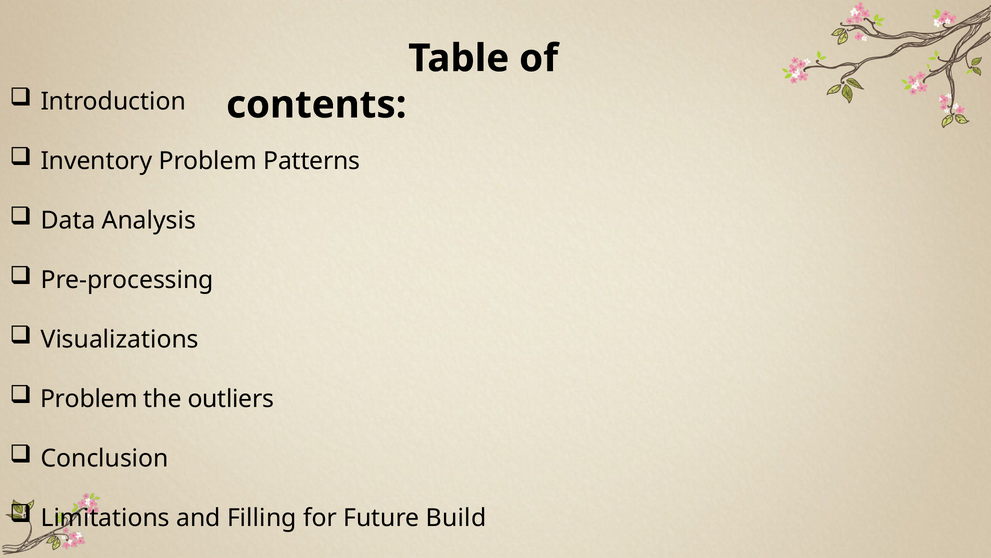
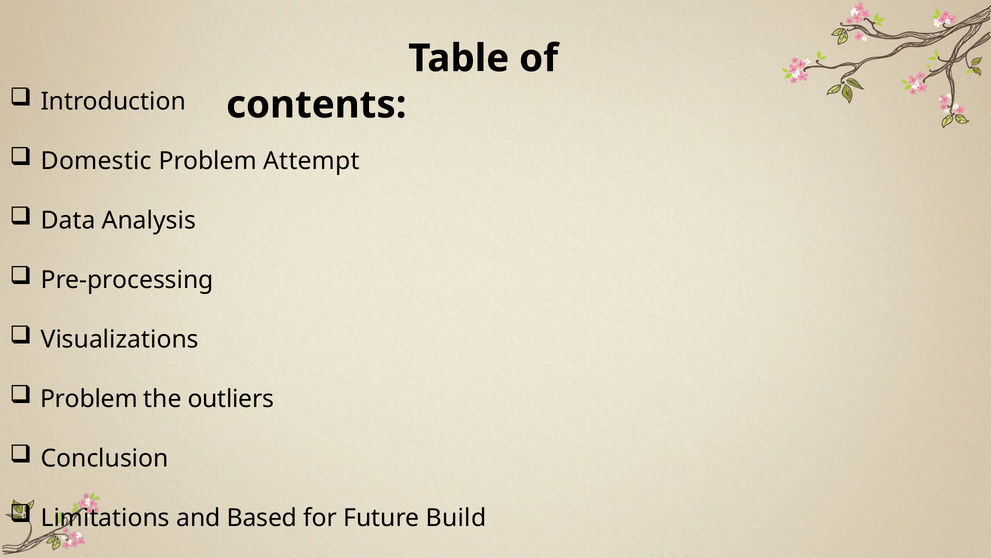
Inventory: Inventory -> Domestic (96, 161)
Patterns: Patterns -> Attempt (312, 161)
Filling: Filling -> Based (262, 518)
